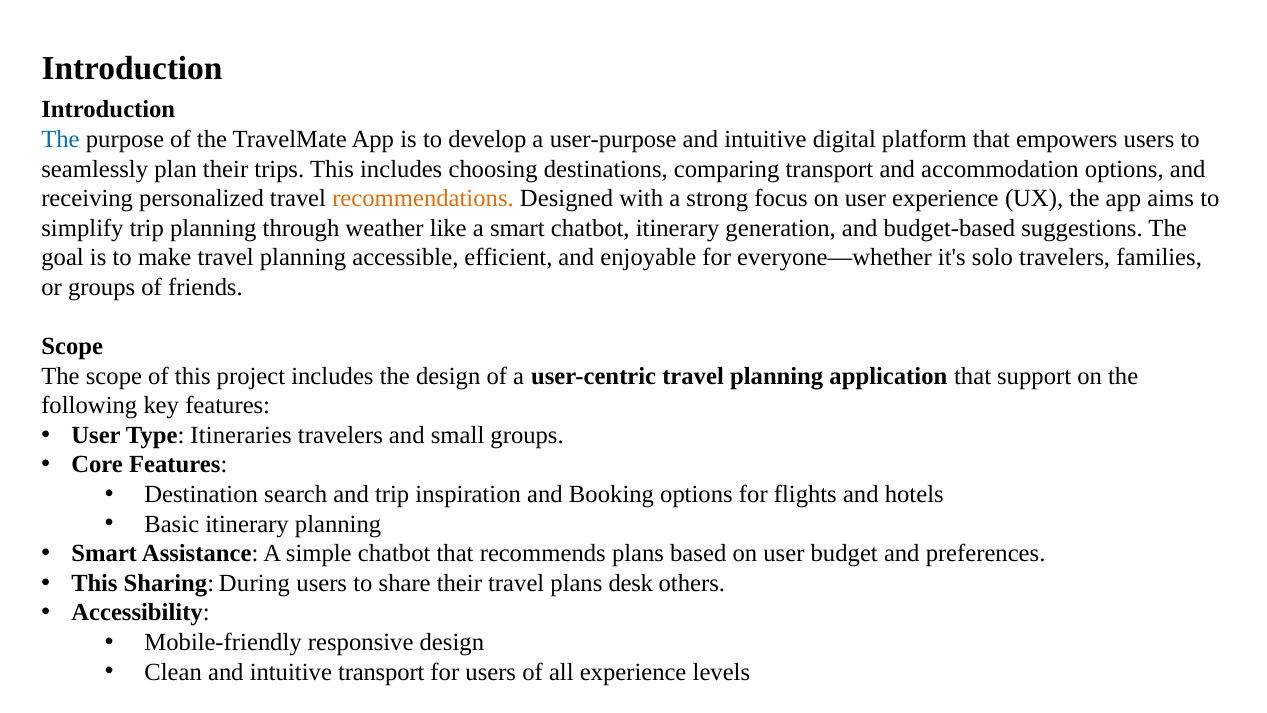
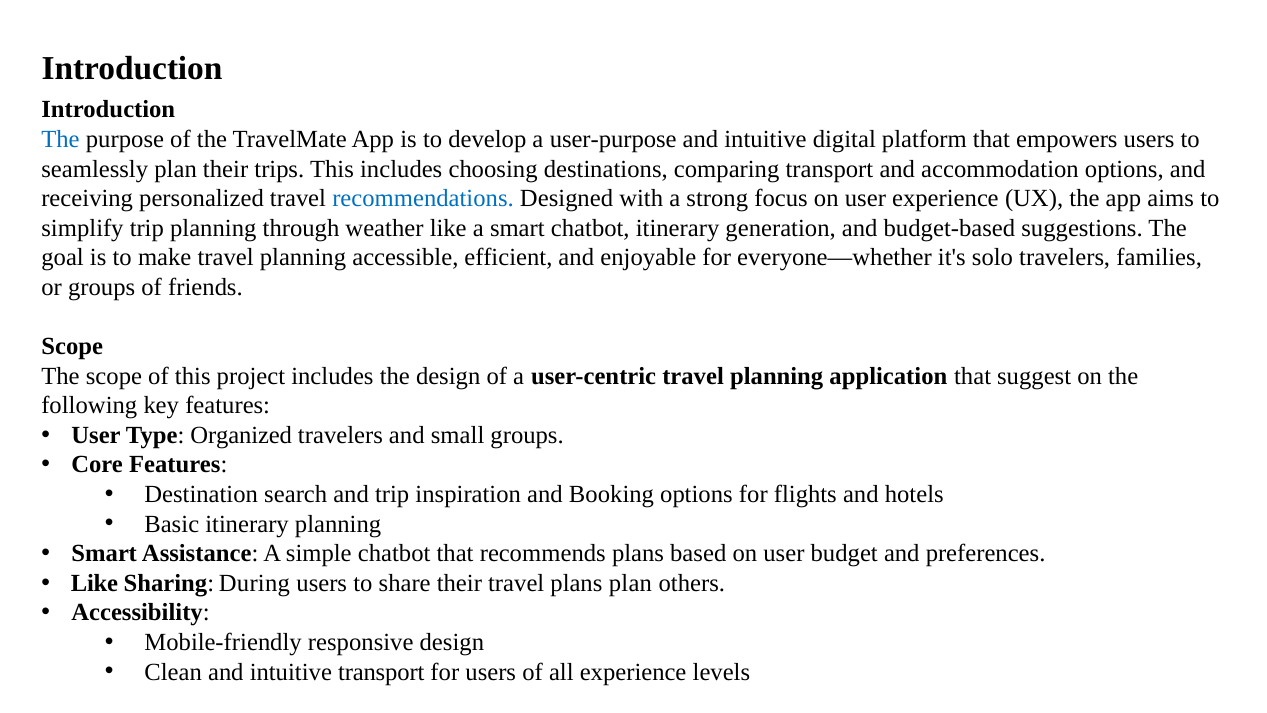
recommendations colour: orange -> blue (423, 198)
support: support -> suggest (1034, 376)
Itineraries: Itineraries -> Organized (241, 435)
This: This -> Like (94, 583)
plans desk: desk -> plan (630, 583)
